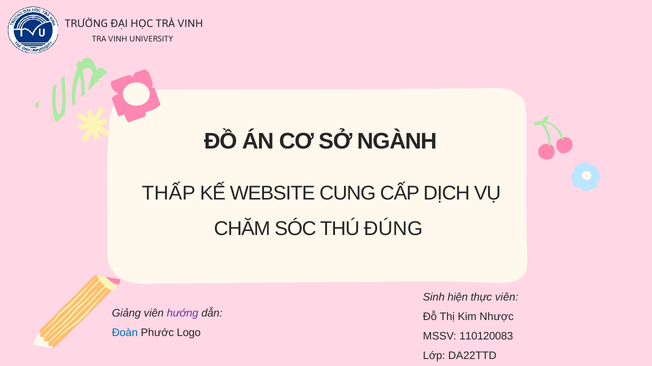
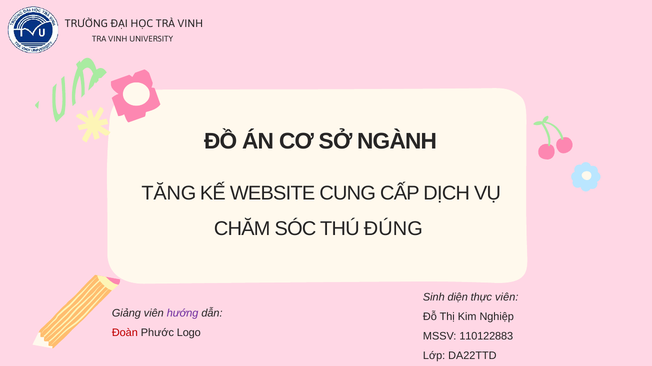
THẤP: THẤP -> TĂNG (169, 193)
hiện: hiện -> diện (458, 298)
Nhược: Nhược -> Nghiệp (497, 317)
Đoàn colour: blue -> red (125, 334)
110120083: 110120083 -> 110122883 (486, 337)
